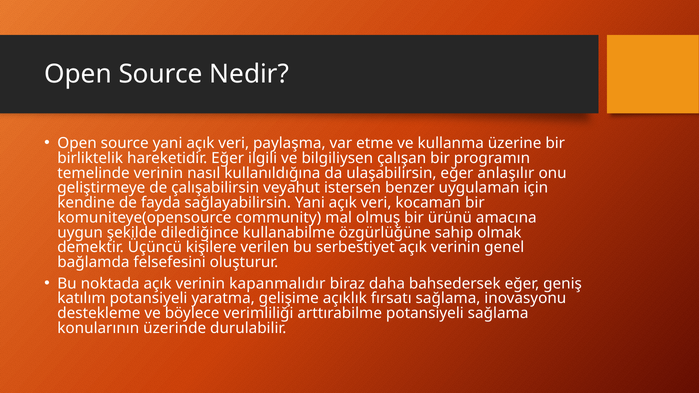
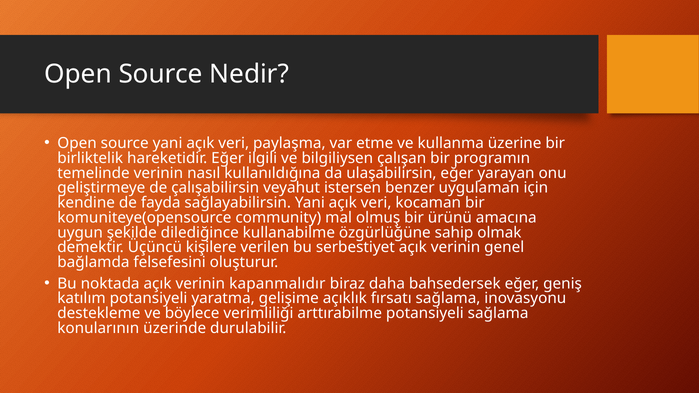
anlaşılır: anlaşılır -> yarayan (506, 173)
